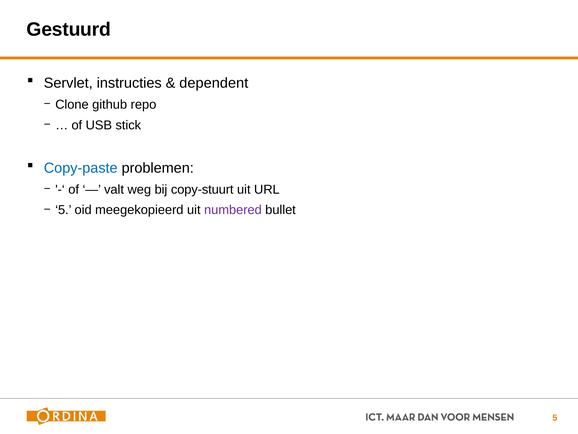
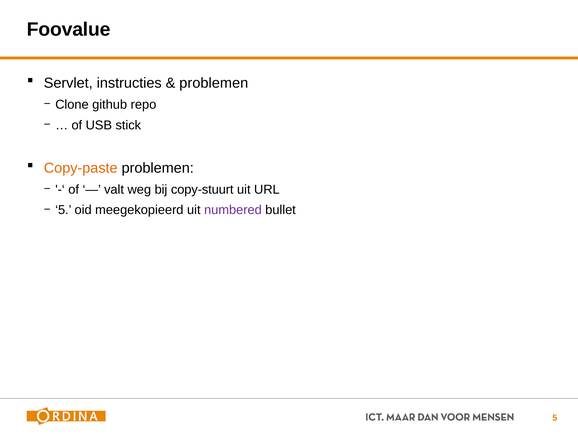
Gestuurd: Gestuurd -> Foovalue (69, 29)
dependent: dependent -> problemen (214, 83)
Copy-paste colour: blue -> orange (81, 168)
